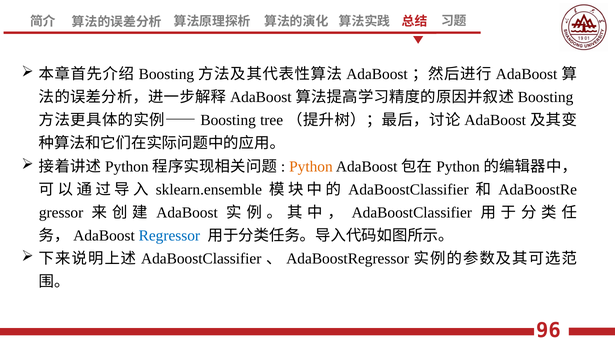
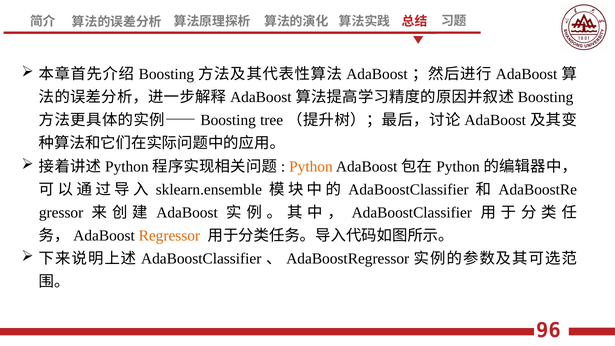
Regressor colour: blue -> orange (169, 236)
